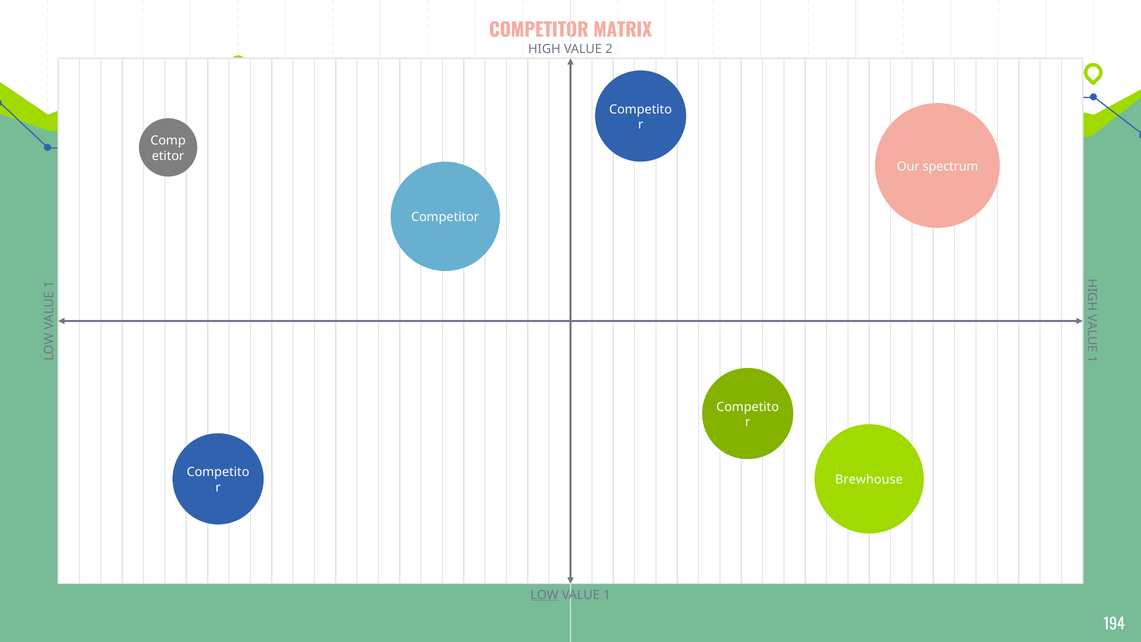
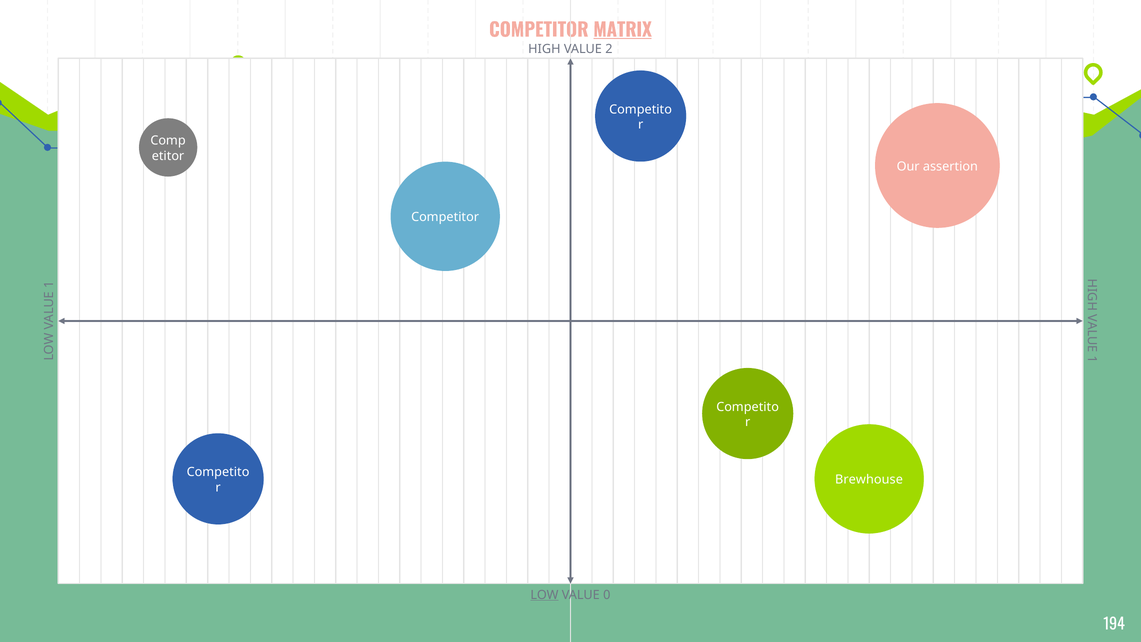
MATRIX underline: none -> present (623, 30)
spectrum: spectrum -> assertion (950, 166)
VALUE 1: 1 -> 0 (607, 595)
